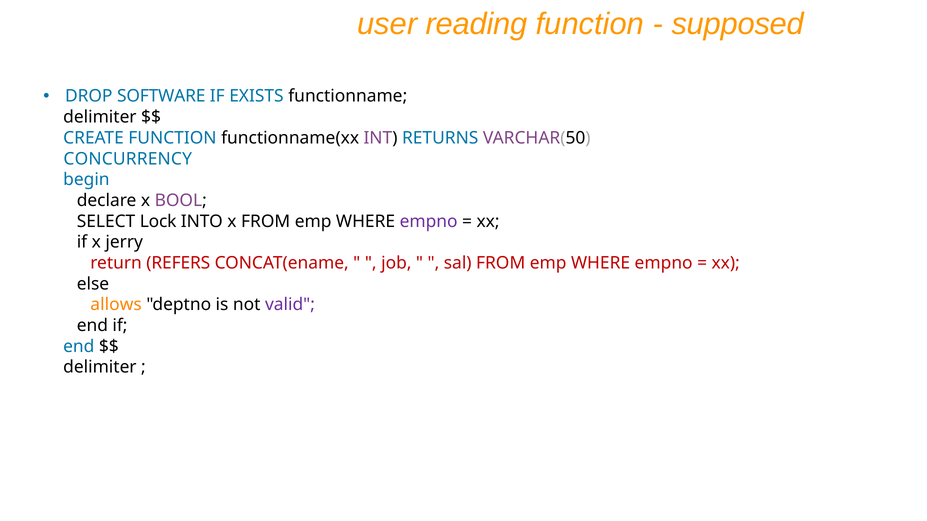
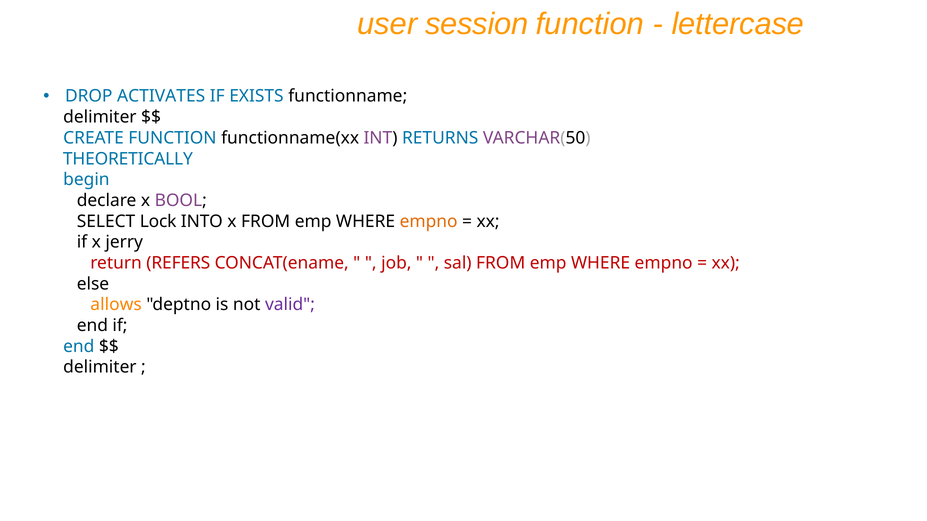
reading: reading -> session (477, 24)
supposed: supposed -> lettercase (738, 24)
SOFTWARE: SOFTWARE -> ACTIVATES (161, 96)
CONCURRENCY: CONCURRENCY -> THEORETICALLY (128, 159)
empno colour: purple -> orange (429, 221)
